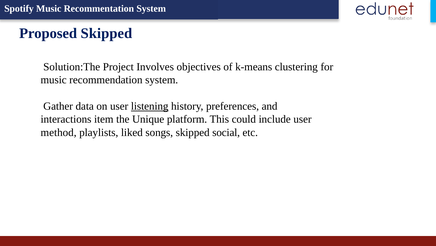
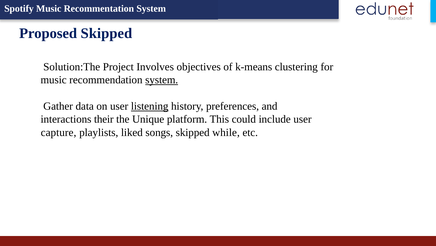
system underline: none -> present (162, 80)
item: item -> their (104, 119)
method: method -> capture (59, 132)
social: social -> while (226, 132)
